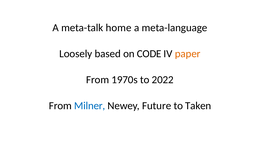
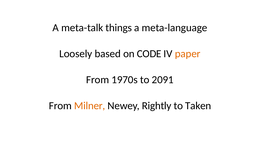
home: home -> things (119, 28)
2022: 2022 -> 2091 (163, 80)
Milner colour: blue -> orange (90, 106)
Future: Future -> Rightly (157, 106)
